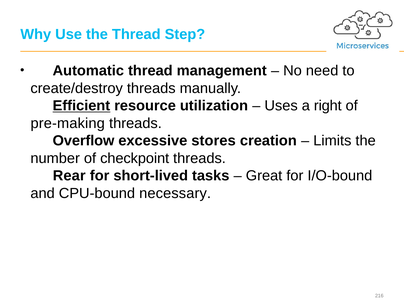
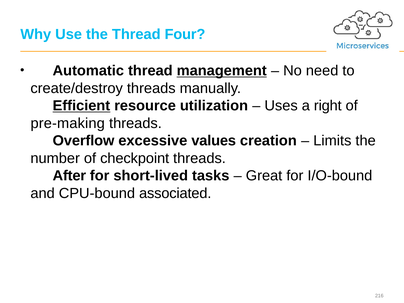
Step: Step -> Four (185, 34)
management underline: none -> present (222, 71)
stores: stores -> values (214, 141)
Rear: Rear -> After (69, 176)
necessary: necessary -> associated (175, 193)
